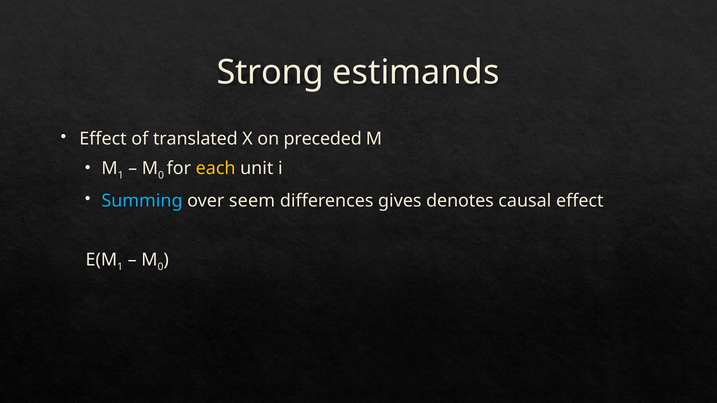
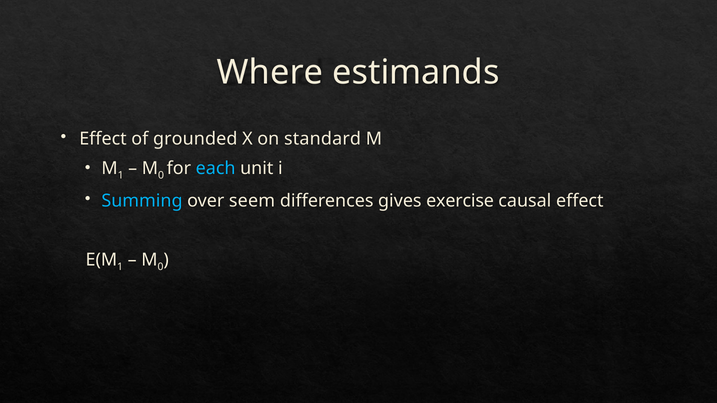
Strong: Strong -> Where (270, 73)
translated: translated -> grounded (195, 139)
preceded: preceded -> standard (323, 139)
each colour: yellow -> light blue (216, 169)
denotes: denotes -> exercise (460, 201)
